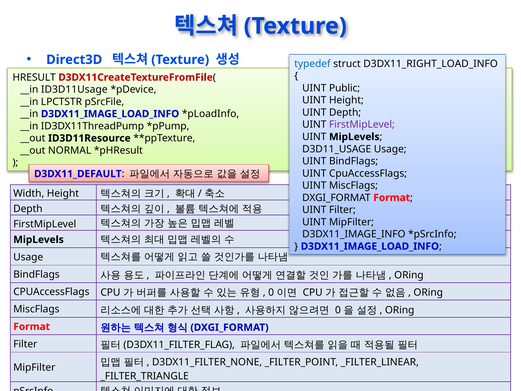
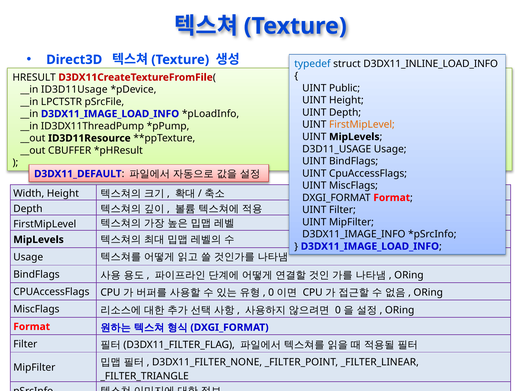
D3DX11_RIGHT_LOAD_INFO: D3DX11_RIGHT_LOAD_INFO -> D3DX11_INLINE_LOAD_INFO (431, 64)
FirstMipLevel colour: purple -> orange (362, 125)
NORMAL: NORMAL -> CBUFFER (70, 150)
